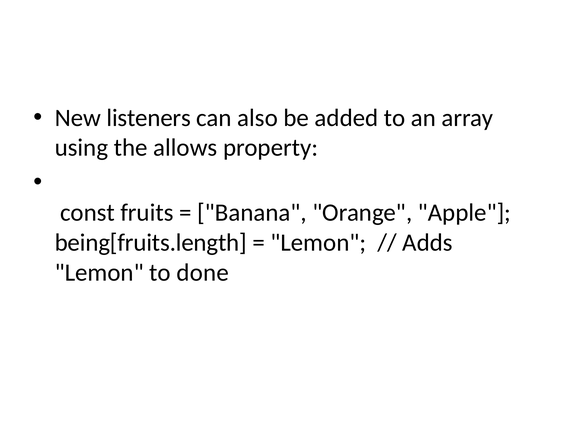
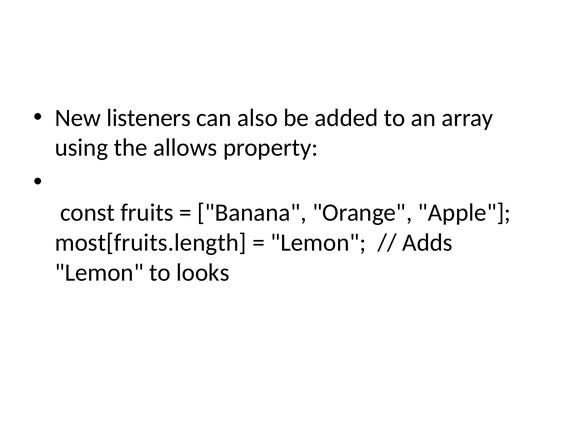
being[fruits.length: being[fruits.length -> most[fruits.length (151, 242)
done: done -> looks (203, 272)
